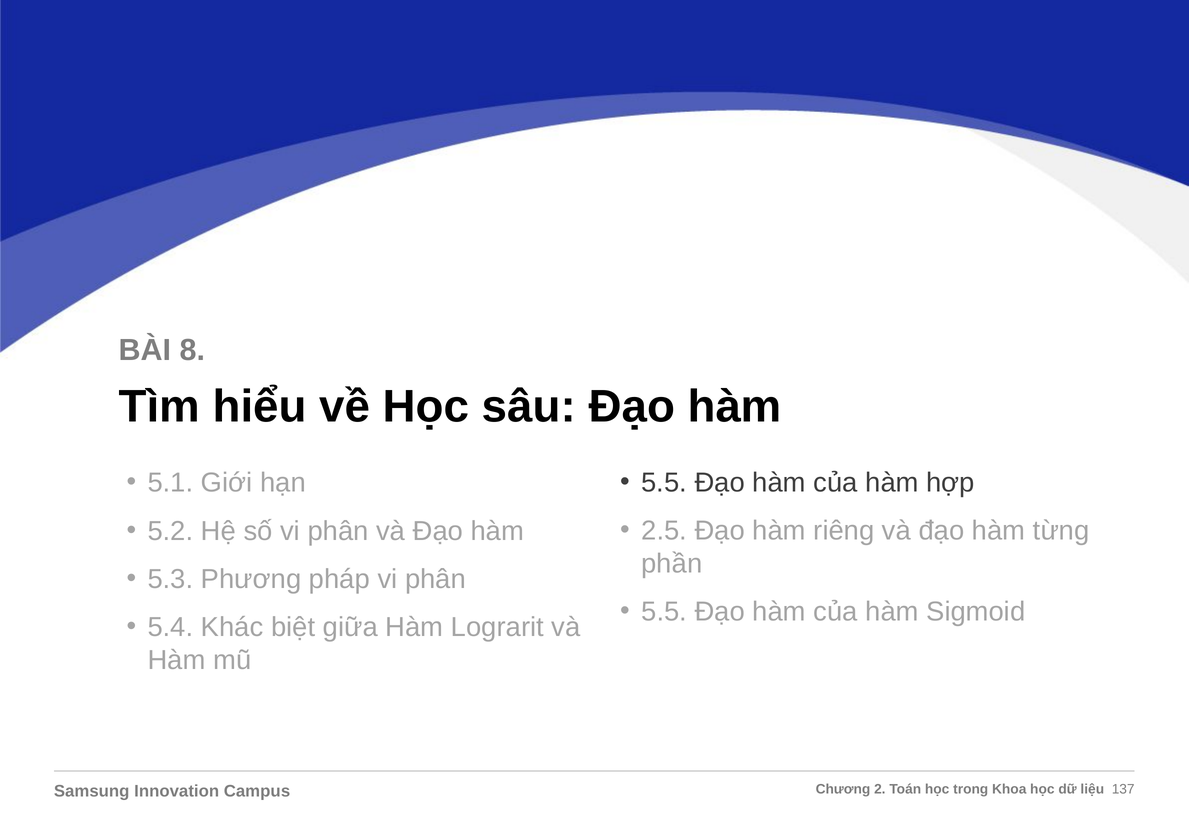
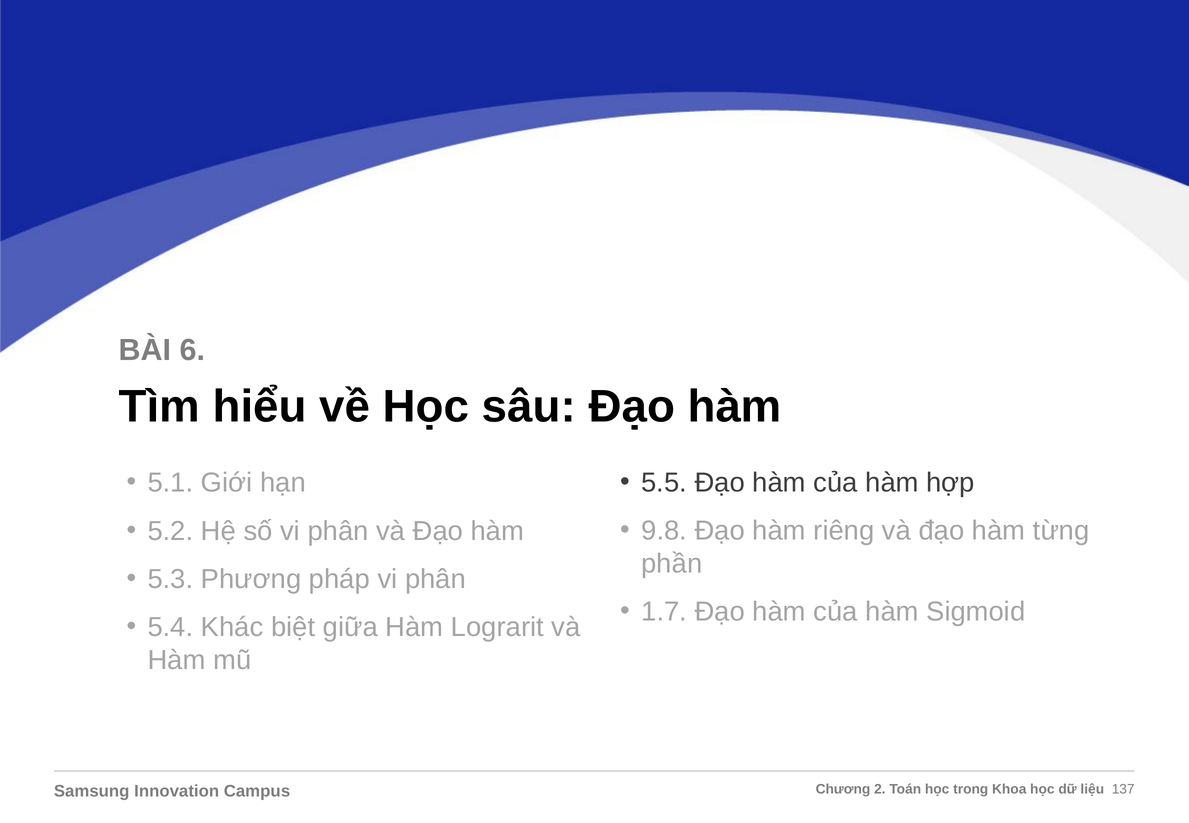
8: 8 -> 6 (193, 351)
2.5: 2.5 -> 9.8 (664, 531)
5.5: 5.5 -> 1.7 (664, 612)
